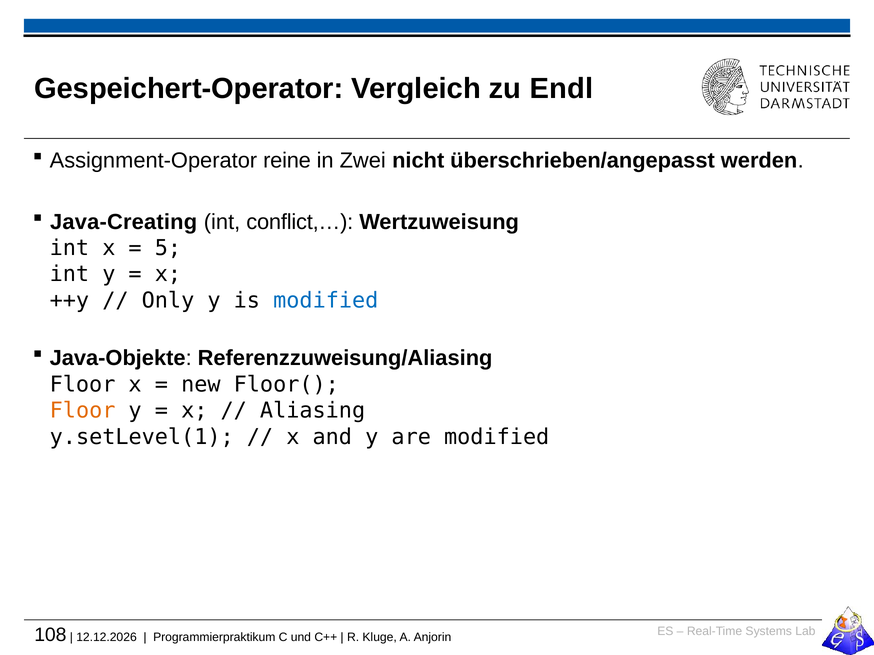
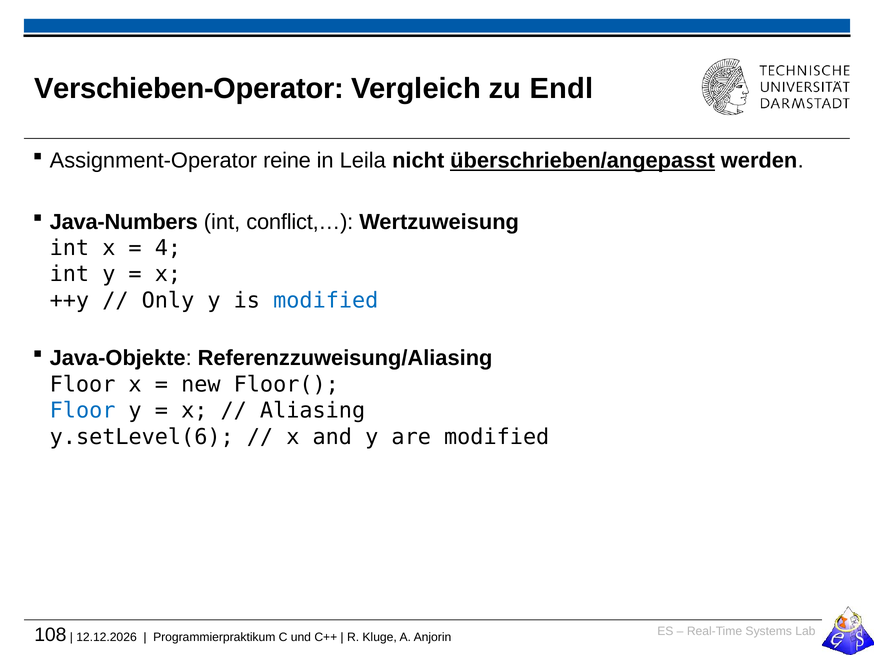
Gespeichert-Operator: Gespeichert-Operator -> Verschieben-Operator (189, 89)
Zwei: Zwei -> Leila (363, 161)
überschrieben/angepasst underline: none -> present (583, 161)
Java-Creating: Java-Creating -> Java-Numbers (124, 222)
5: 5 -> 4 (168, 248)
Floor colour: orange -> blue (83, 411)
y.setLevel(1: y.setLevel(1 -> y.setLevel(6 (142, 437)
